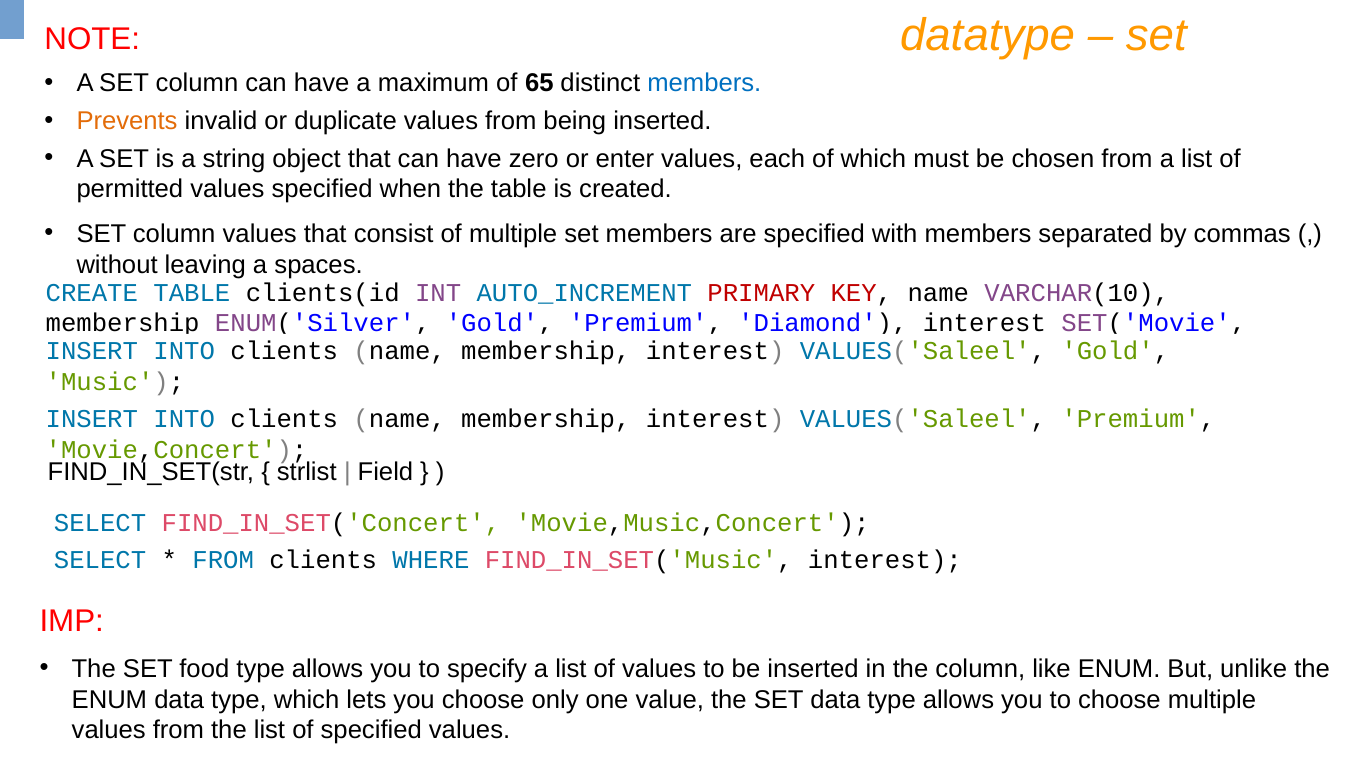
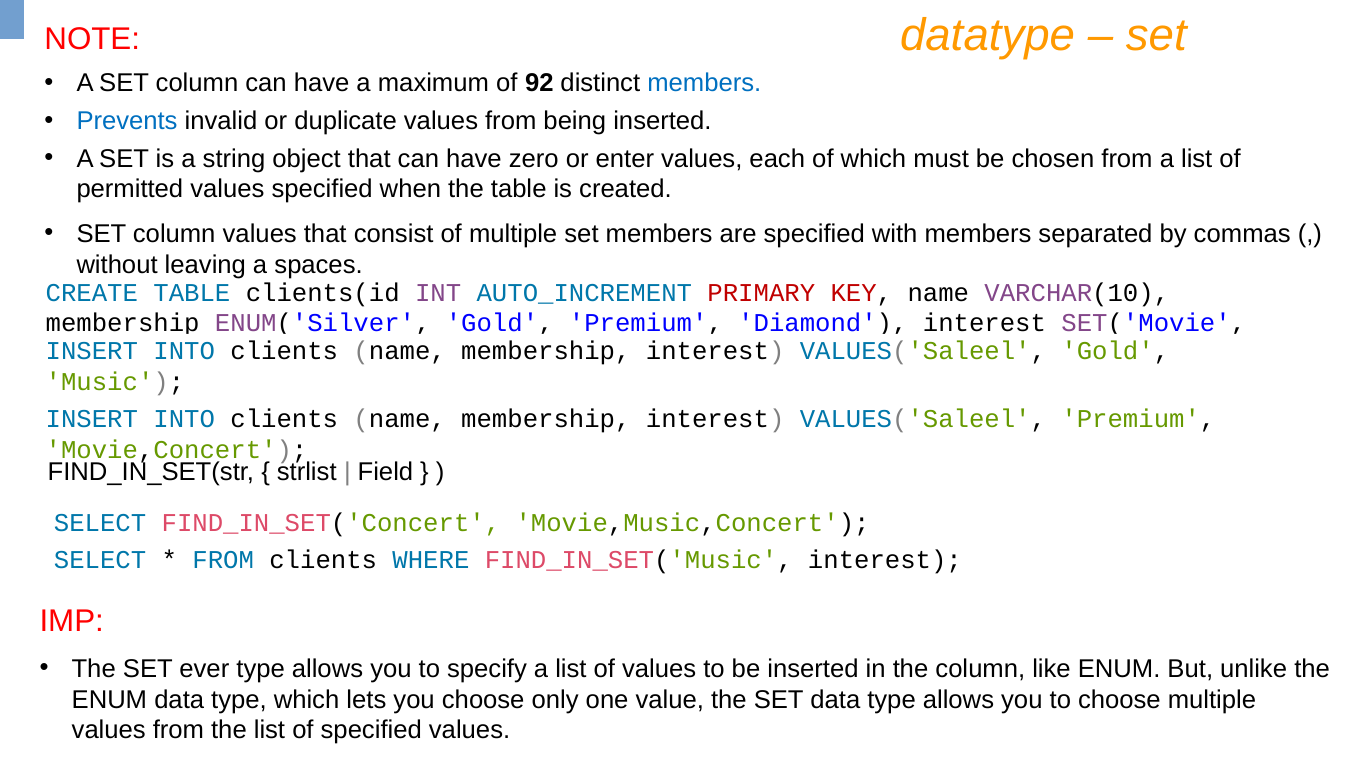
65: 65 -> 92 (539, 83)
Prevents colour: orange -> blue (127, 121)
food: food -> ever (204, 668)
